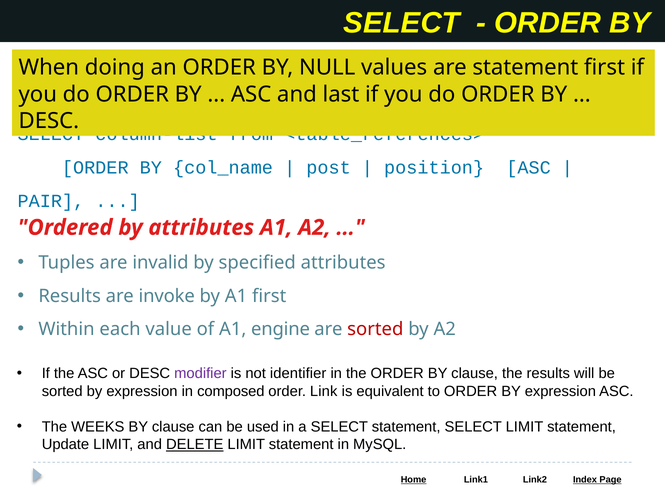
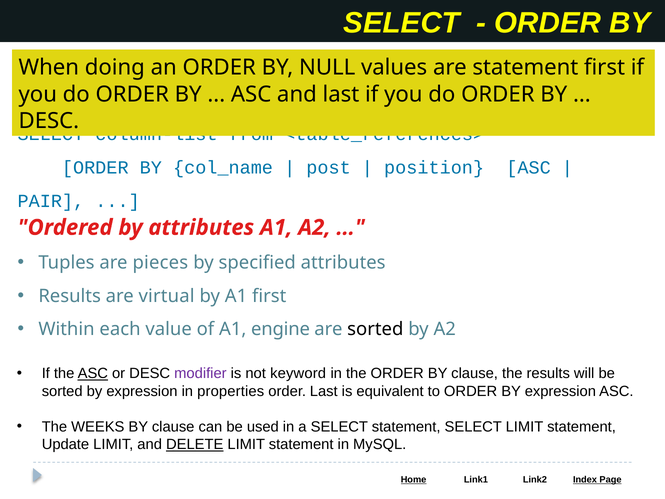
invalid: invalid -> pieces (160, 263)
invoke: invoke -> virtual (167, 296)
sorted colour: red -> black (375, 329)
ASC underline: none -> present (93, 373)
identifier: identifier -> keyword (298, 373)
composed: composed -> properties (231, 391)
order Link: Link -> Last (324, 391)
